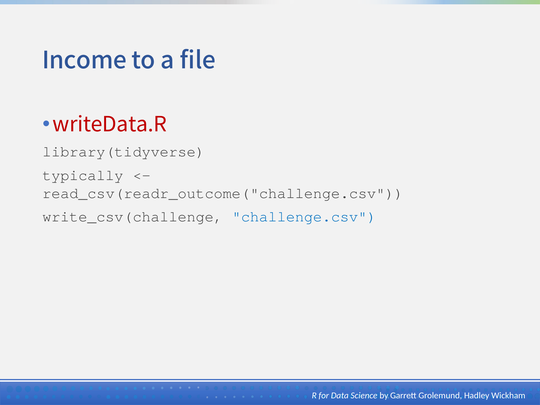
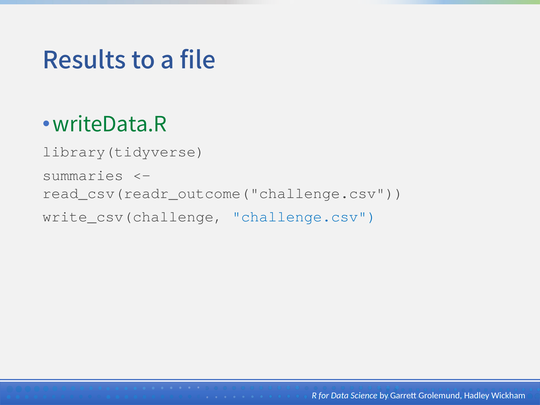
Income: Income -> Results (84, 61)
writeData.R colour: red -> green (110, 125)
typically: typically -> summaries (83, 175)
